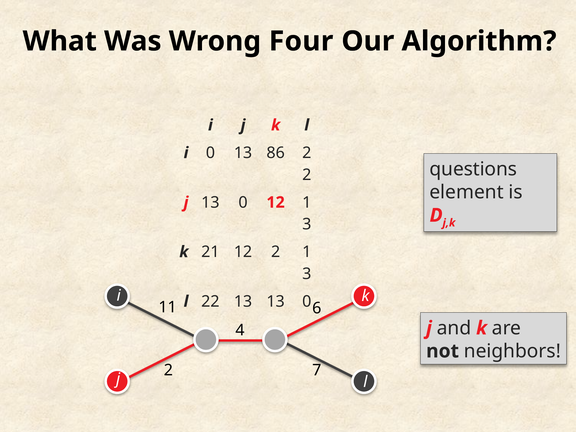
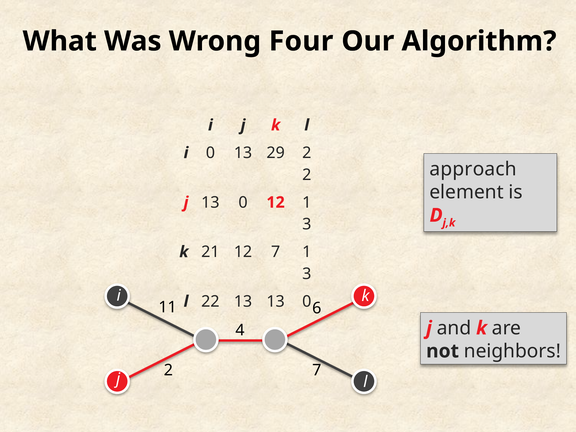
86: 86 -> 29 (276, 153)
questions: questions -> approach (473, 169)
12 2: 2 -> 7 (276, 252)
